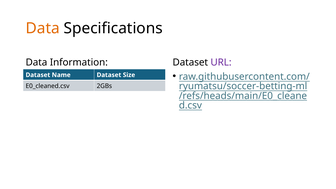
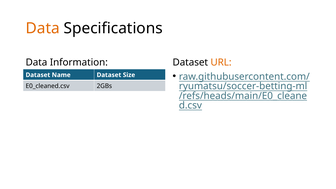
URL colour: purple -> orange (221, 62)
